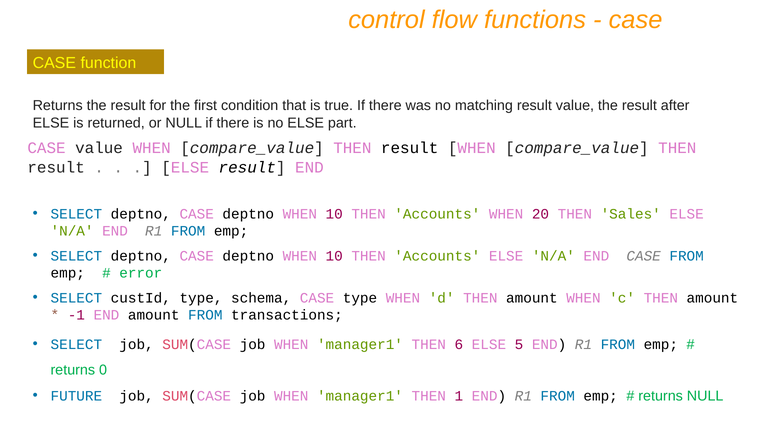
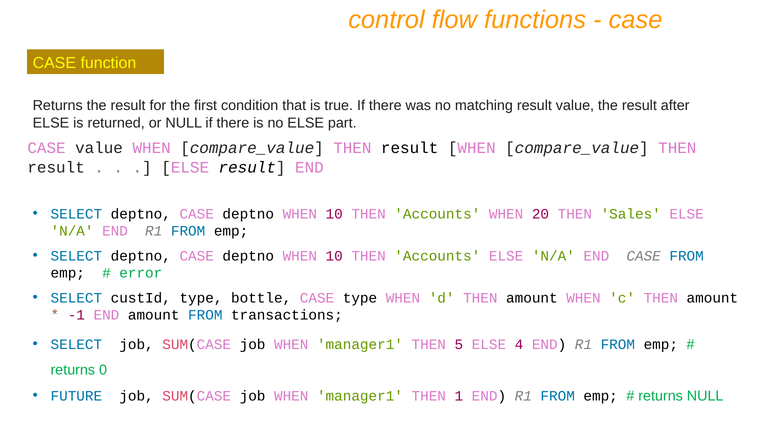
schema: schema -> bottle (261, 298)
6: 6 -> 5 (459, 344)
5: 5 -> 4 (519, 344)
